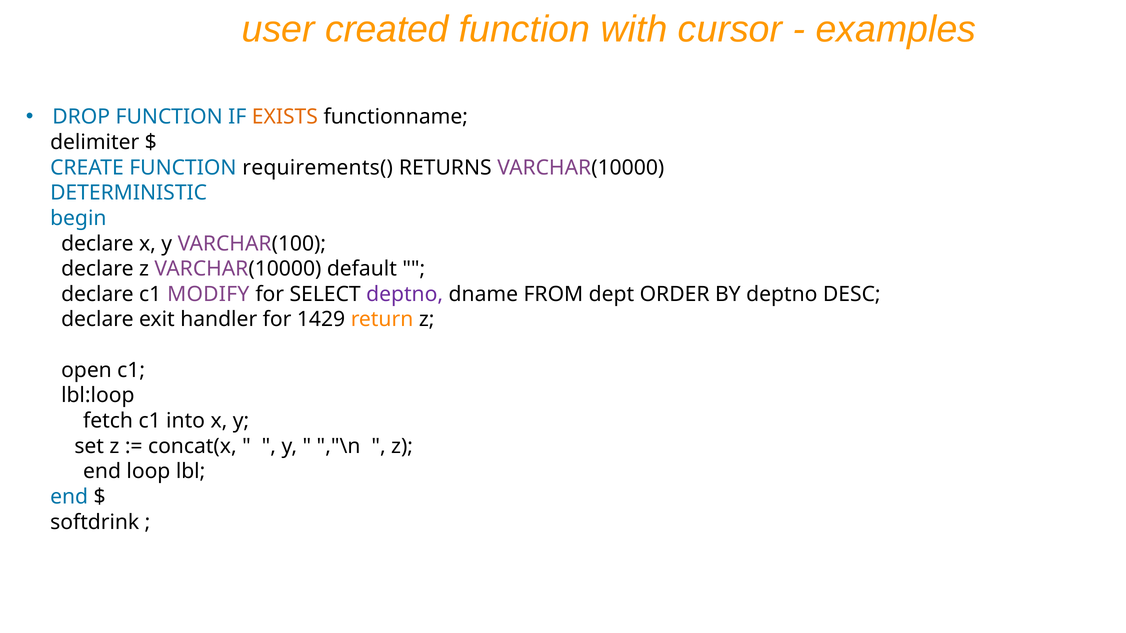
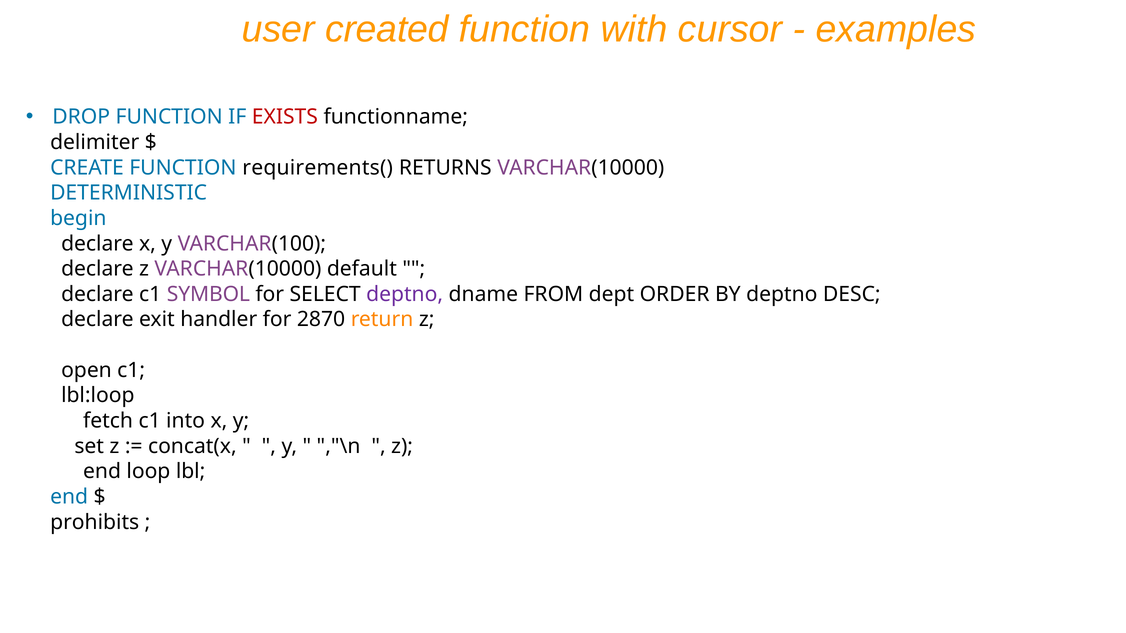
EXISTS colour: orange -> red (285, 117)
MODIFY: MODIFY -> SYMBOL (208, 294)
1429: 1429 -> 2870 (321, 320)
softdrink: softdrink -> prohibits (95, 522)
